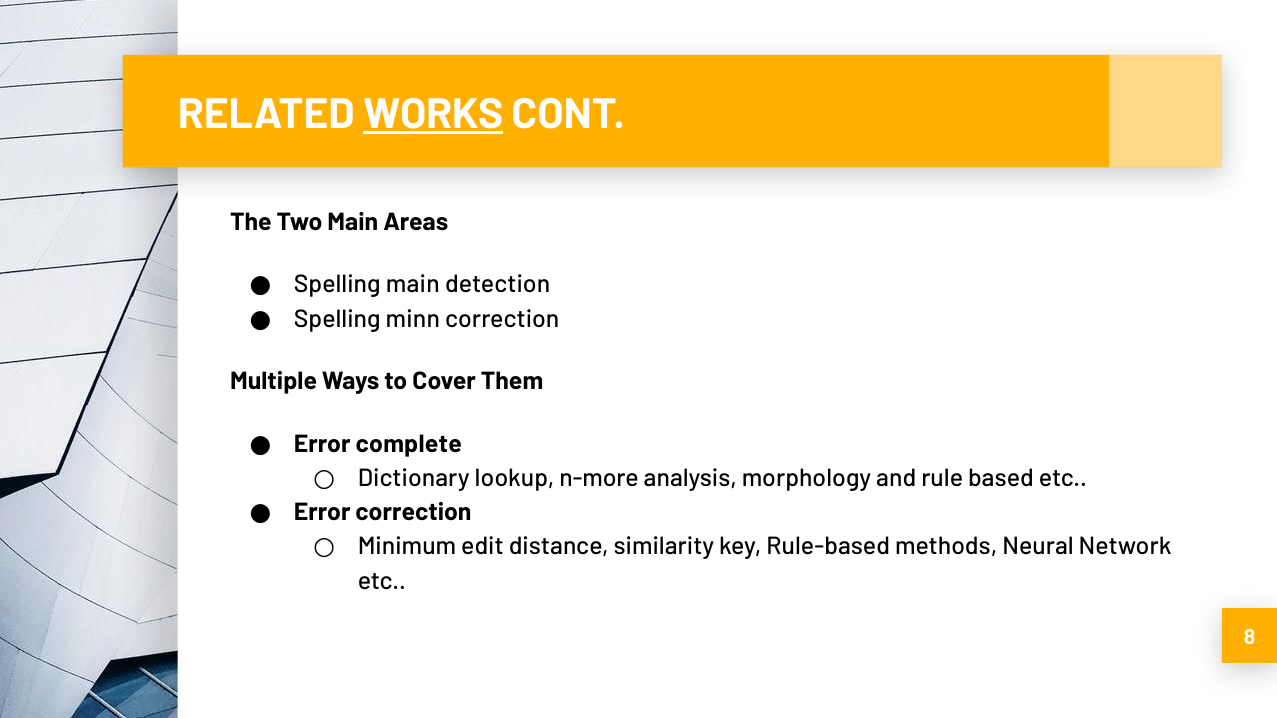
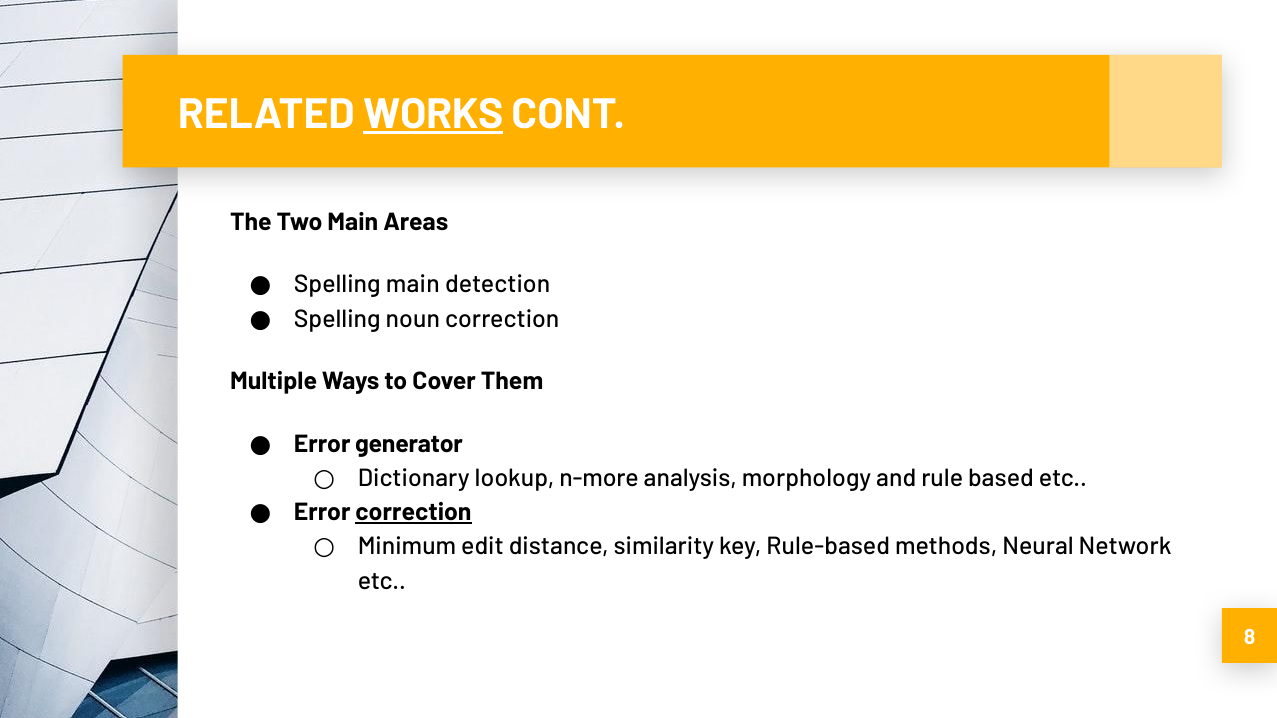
minn: minn -> noun (413, 319)
complete: complete -> generator (409, 444)
correction underline: none -> present (413, 513)
